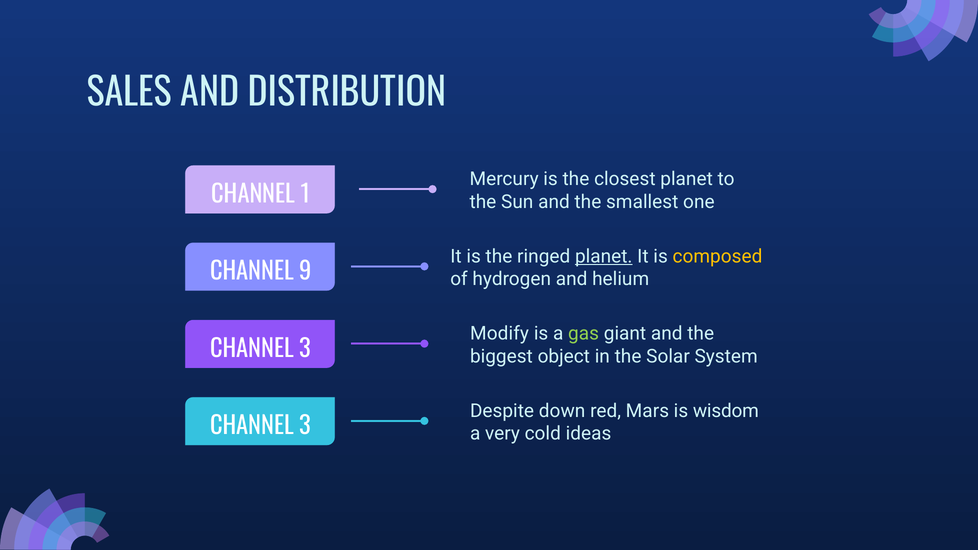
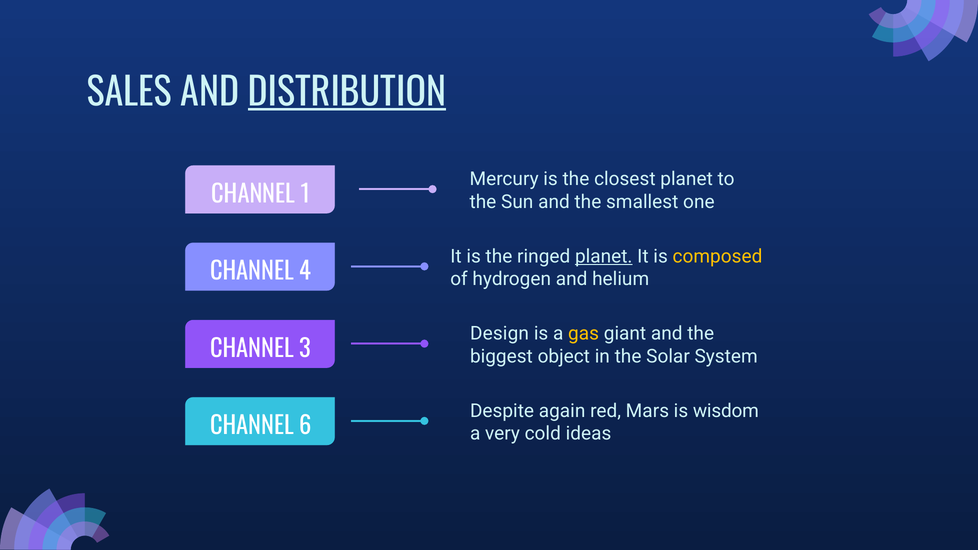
DISTRIBUTION underline: none -> present (347, 93)
9: 9 -> 4 (305, 272)
Modify: Modify -> Design (500, 334)
gas colour: light green -> yellow (584, 334)
down: down -> again (562, 411)
3: 3 -> 6 (305, 426)
